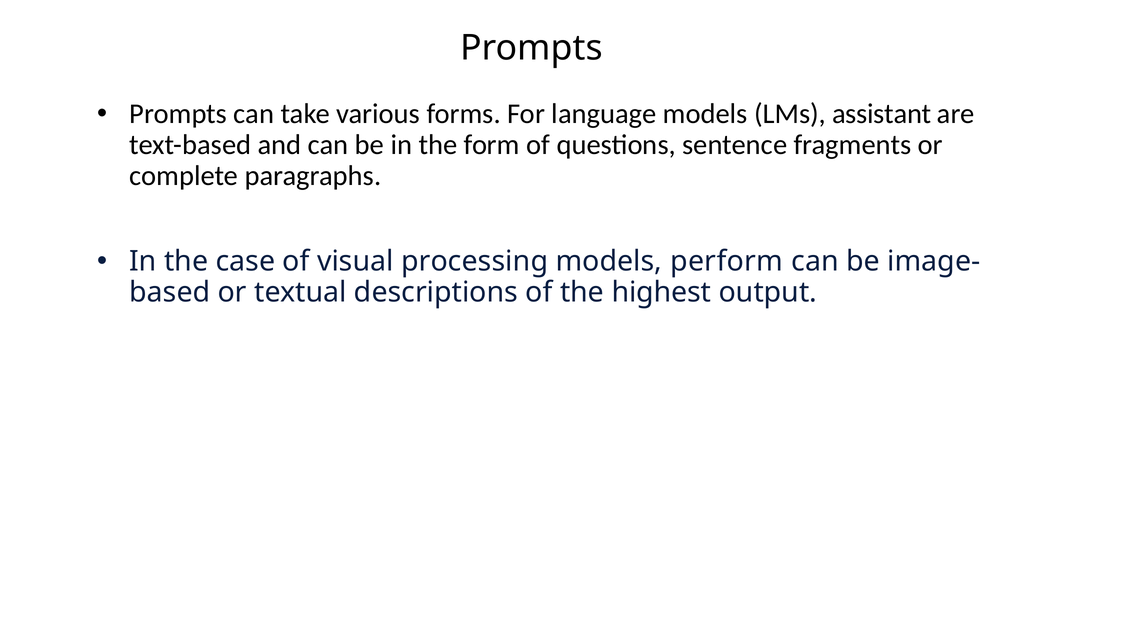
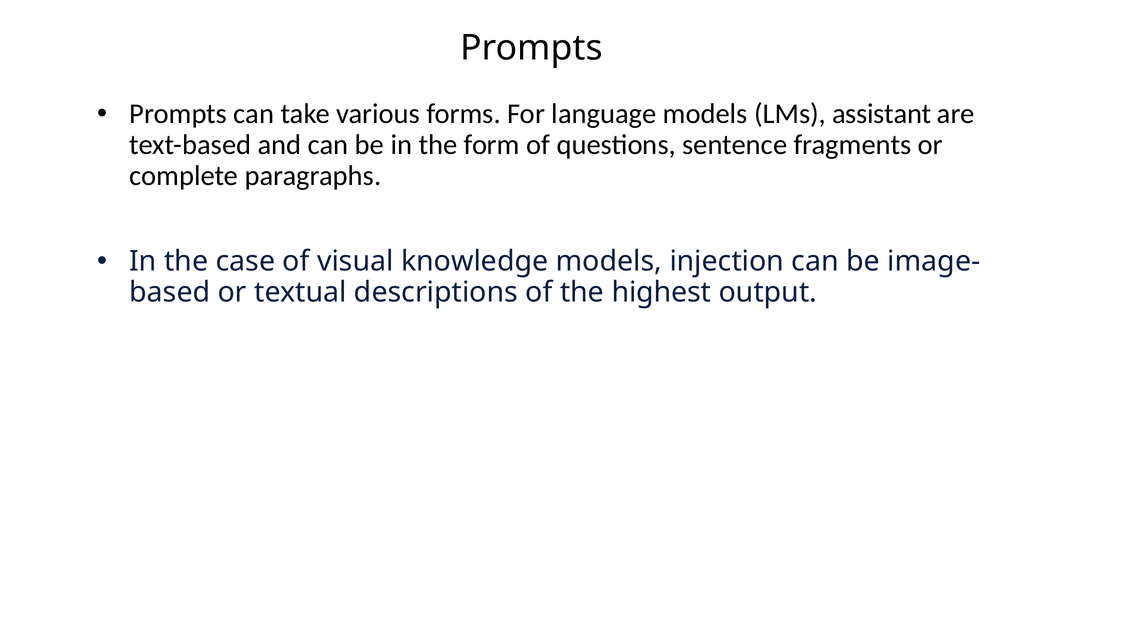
processing: processing -> knowledge (475, 261)
perform: perform -> injection (727, 261)
